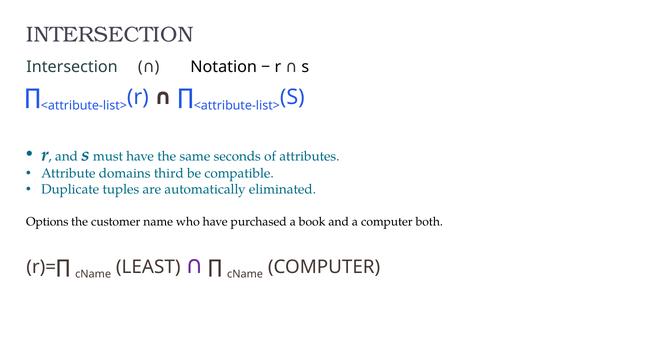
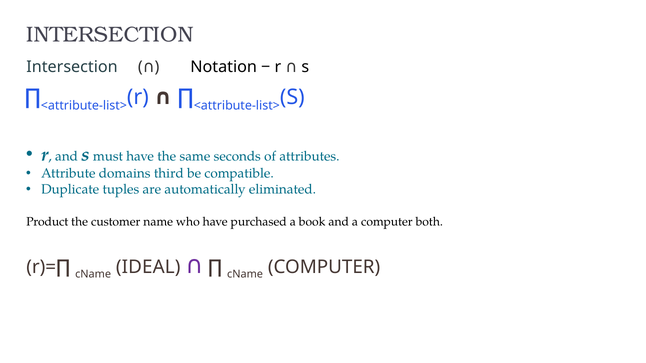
Options: Options -> Product (47, 222)
LEAST: LEAST -> IDEAL (148, 267)
